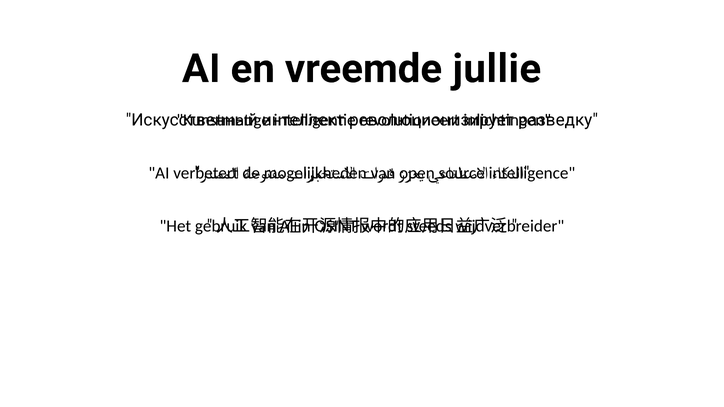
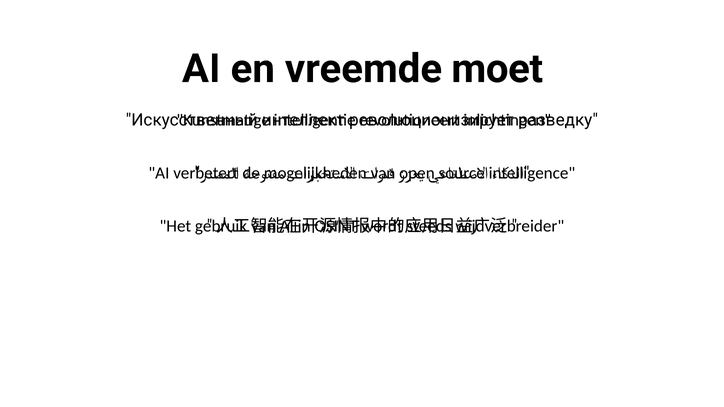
jullie: jullie -> moet (497, 69)
